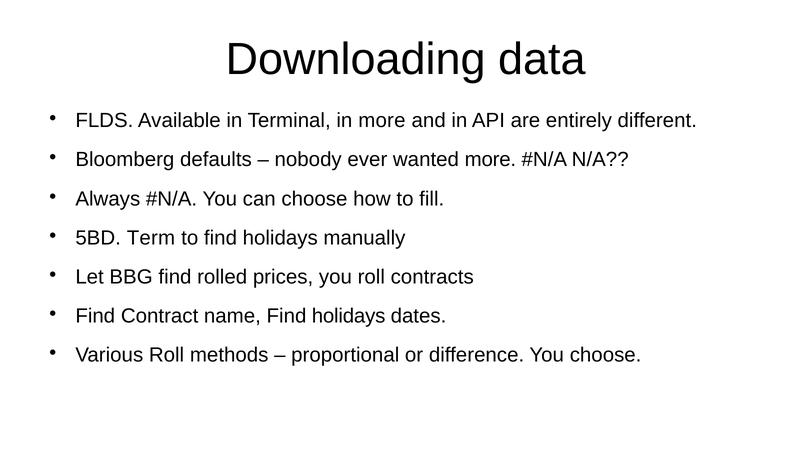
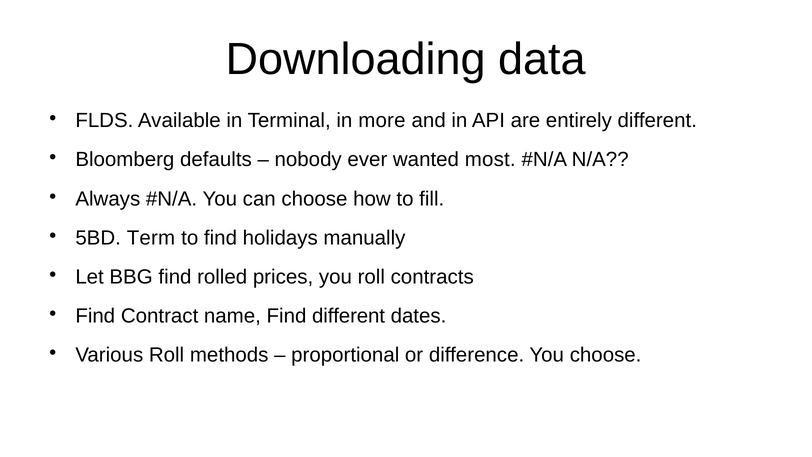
wanted more: more -> most (490, 160)
name Find holidays: holidays -> different (349, 316)
